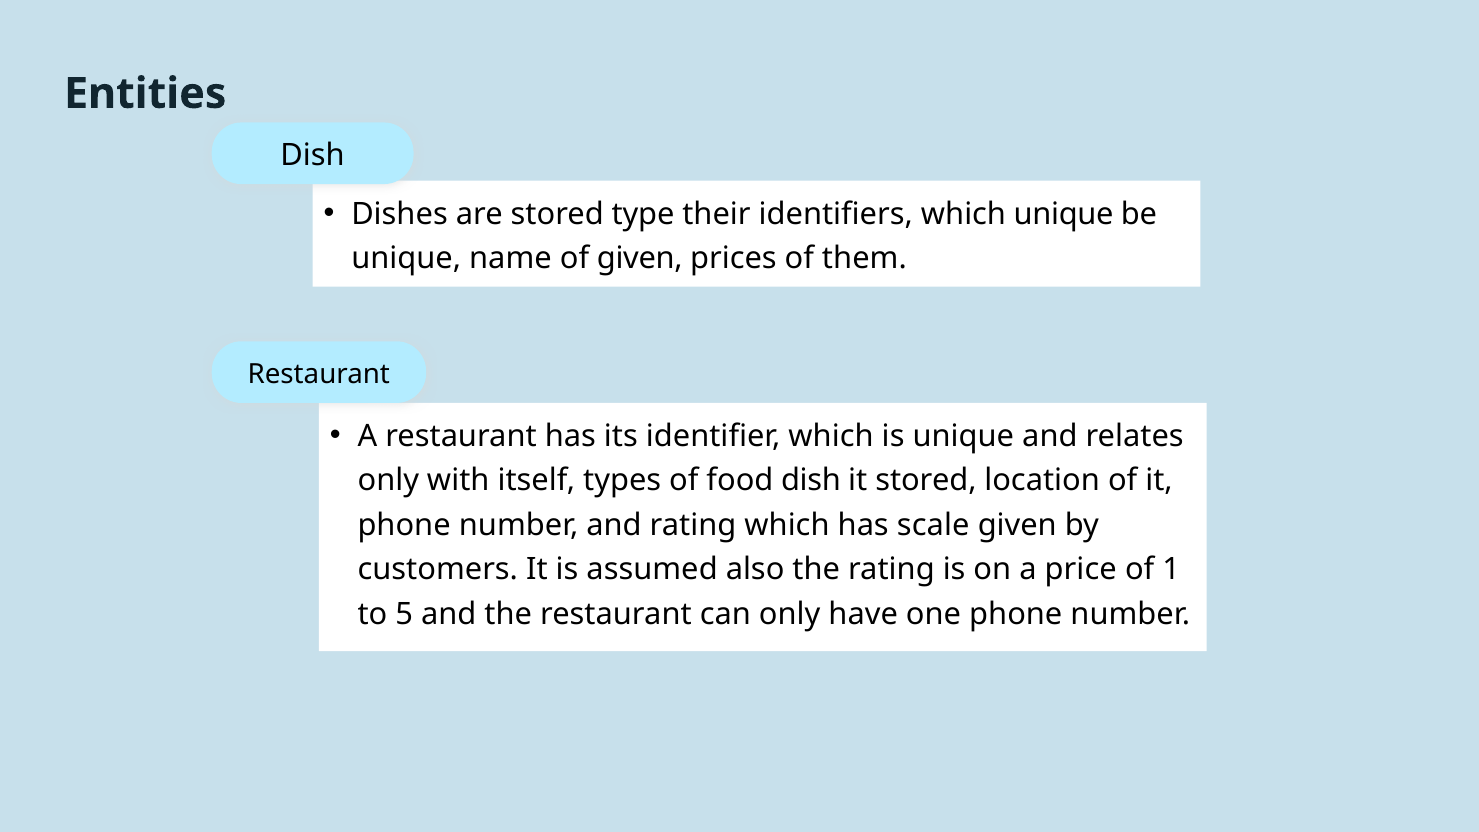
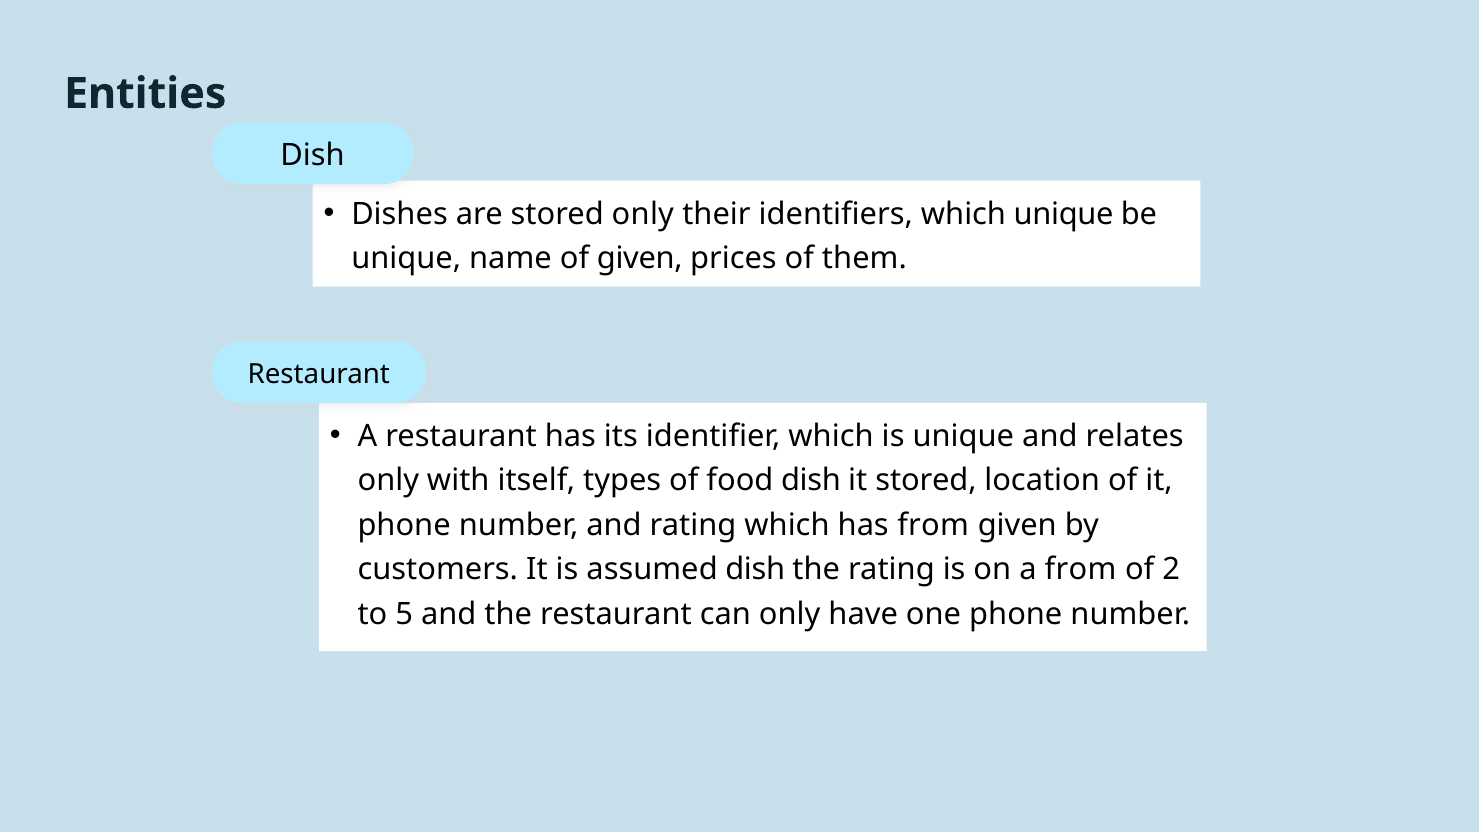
stored type: type -> only (643, 214)
has scale: scale -> from (933, 525)
assumed also: also -> dish (755, 570)
a price: price -> from (1081, 570)
1: 1 -> 2 (1171, 570)
